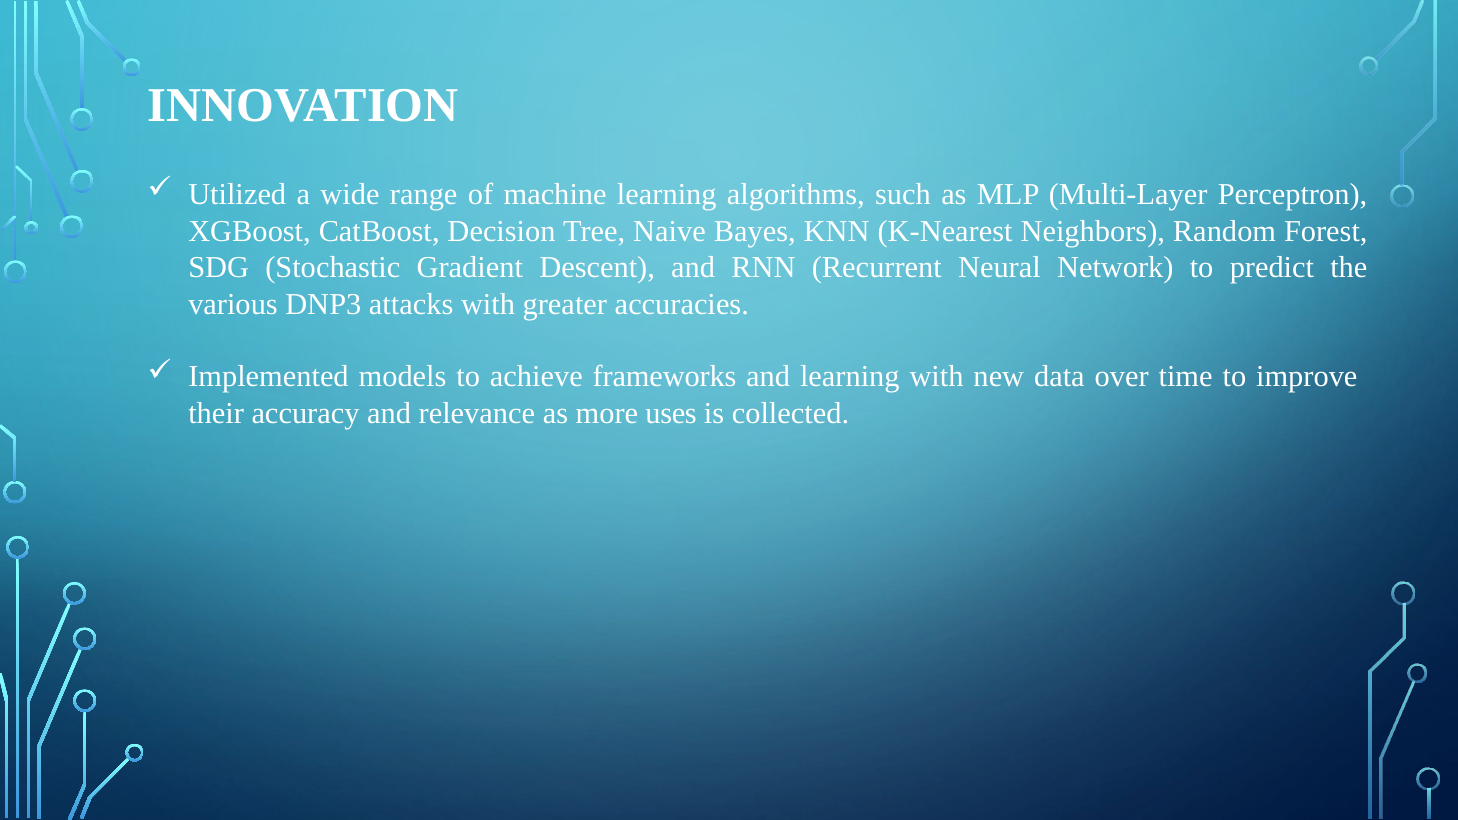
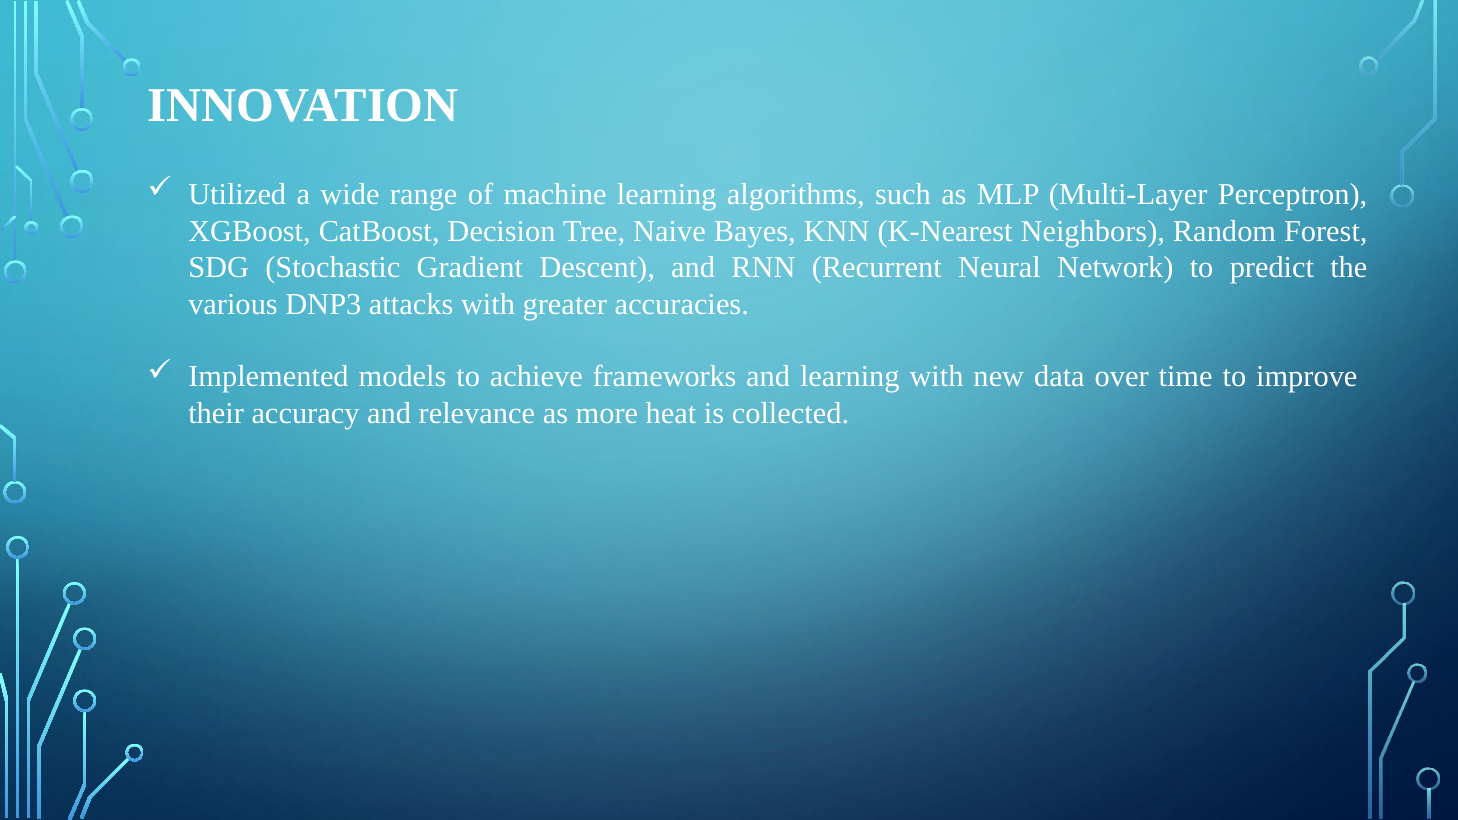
uses: uses -> heat (671, 413)
